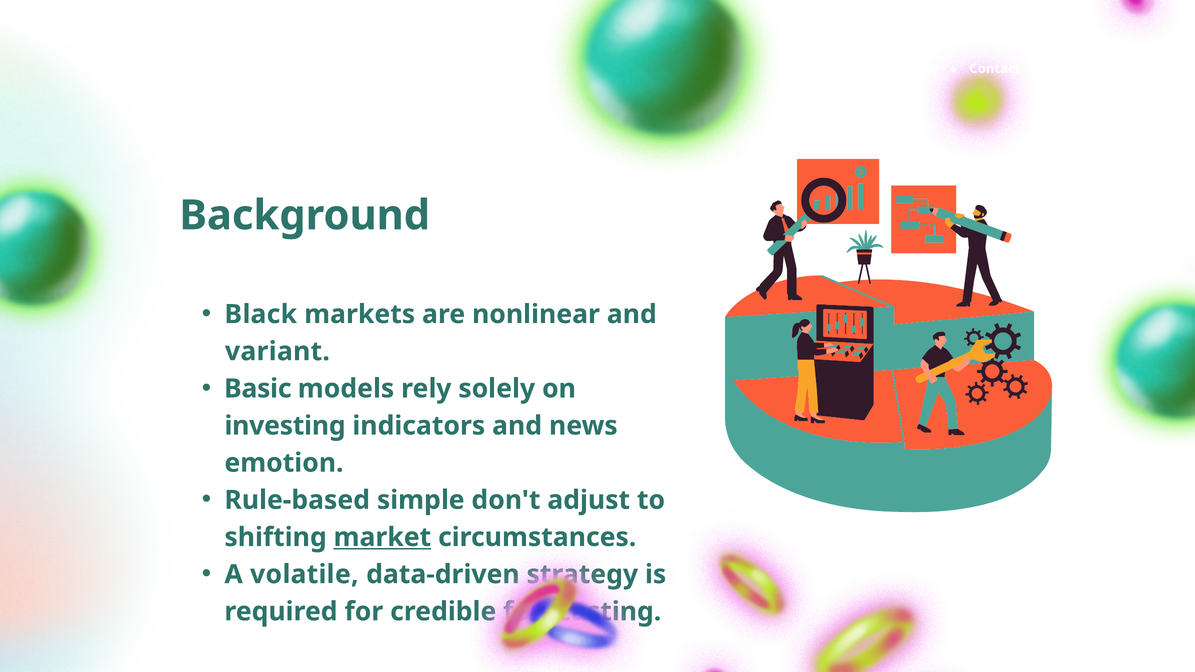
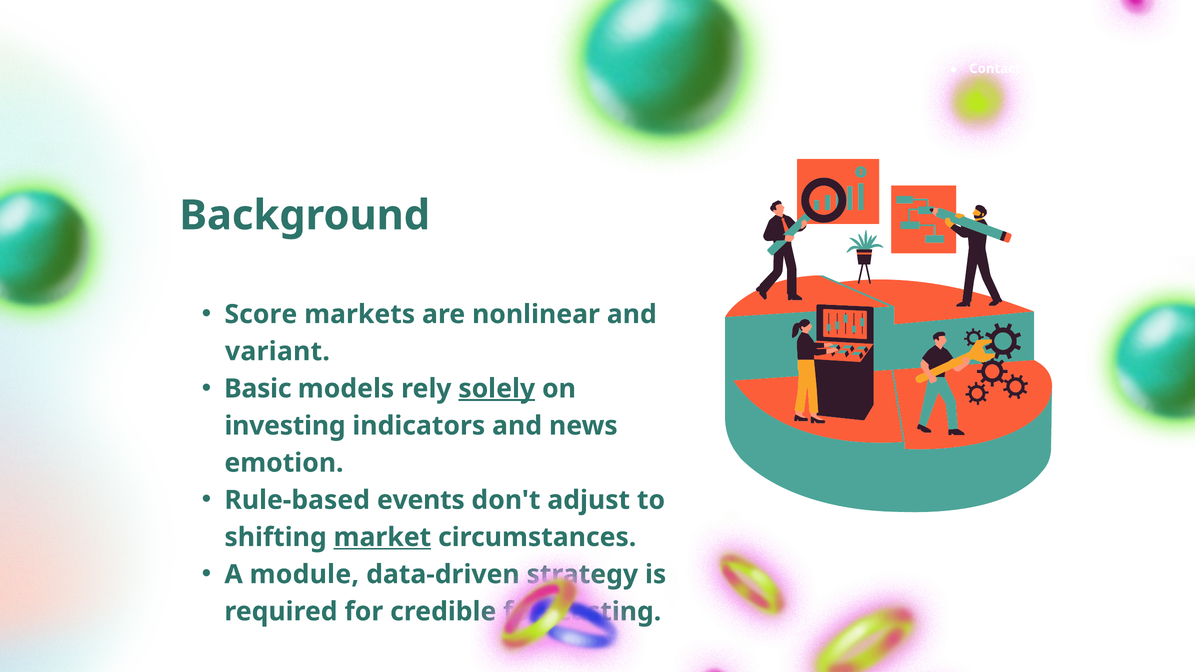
Black: Black -> Score (261, 314)
solely underline: none -> present (497, 389)
simple: simple -> events (421, 500)
volatile: volatile -> module (304, 575)
